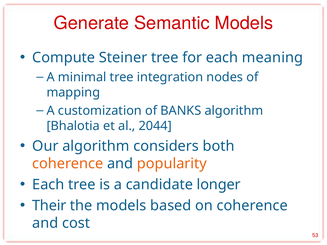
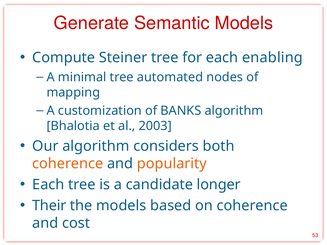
meaning: meaning -> enabling (273, 58)
integration: integration -> automated (170, 77)
2044: 2044 -> 2003 (155, 126)
